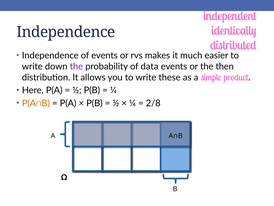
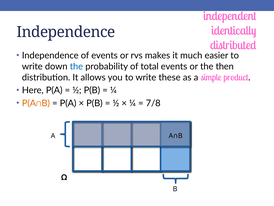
the colour: purple -> blue (76, 66)
data: data -> total (150, 66)
2/8: 2/8 -> 7/8 (153, 103)
